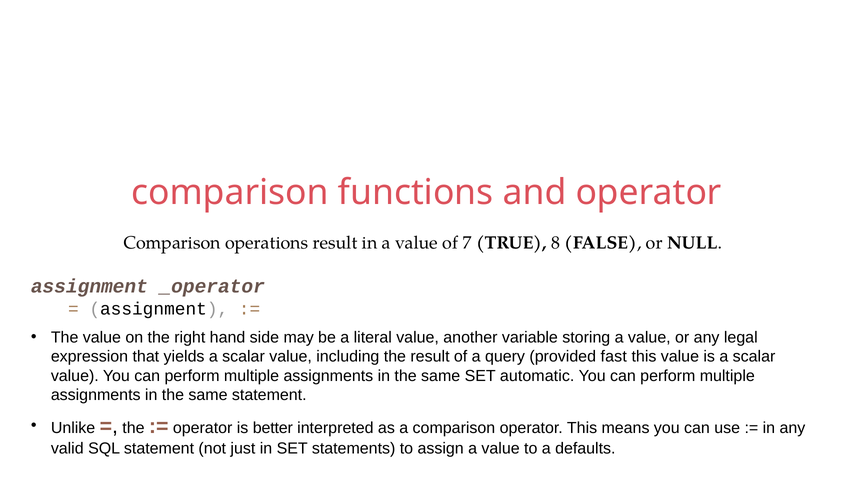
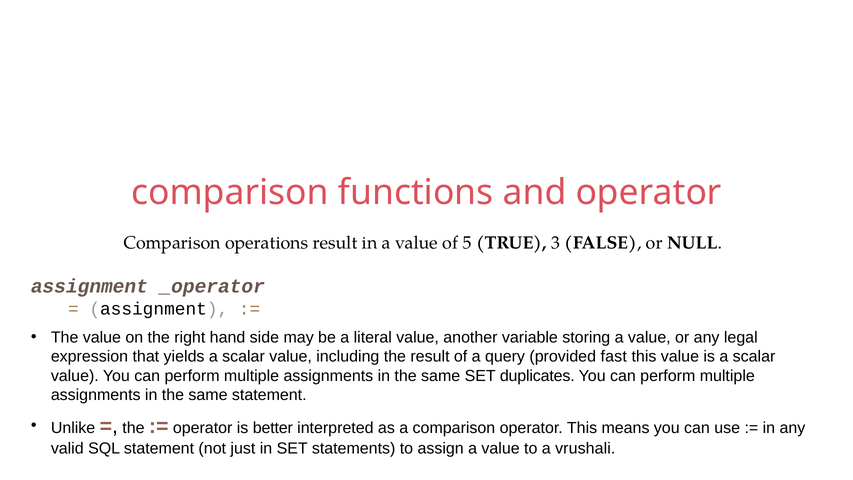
7: 7 -> 5 (467, 243)
8: 8 -> 3 (556, 243)
automatic: automatic -> duplicates (537, 376)
defaults: defaults -> vrushali (585, 448)
